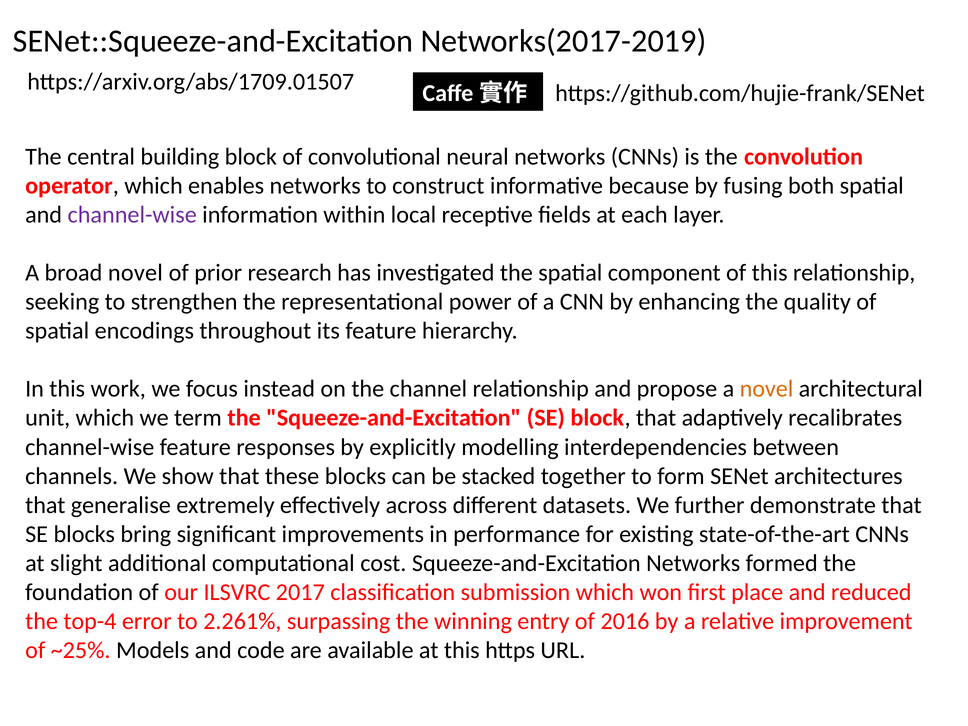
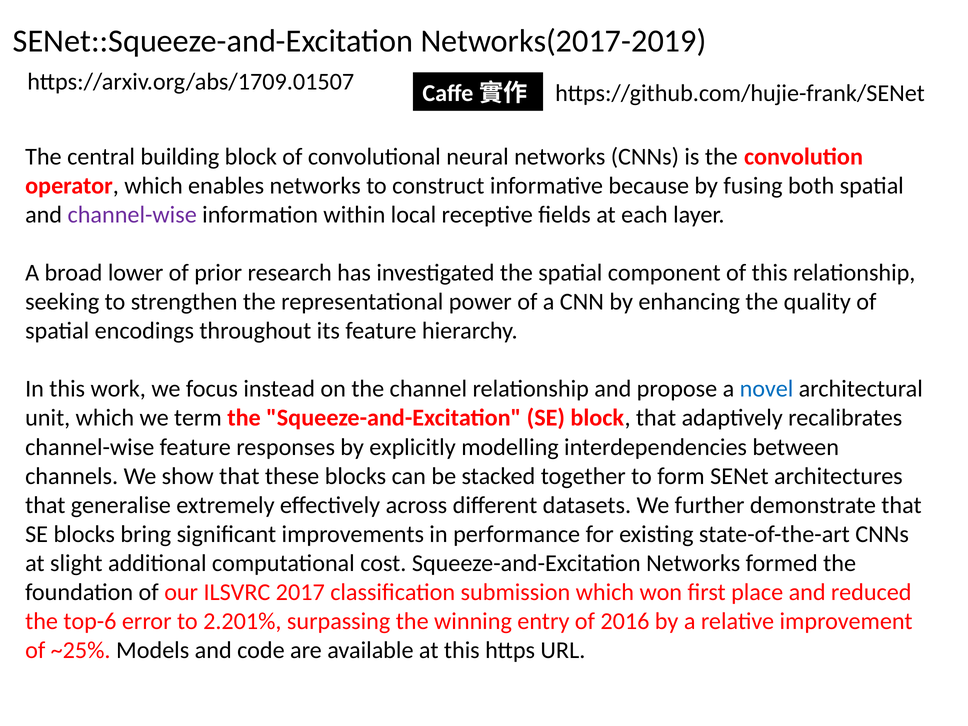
broad novel: novel -> lower (136, 273)
novel colour: orange -> blue (767, 389)
top-4: top-4 -> top-6 (90, 621)
2.261%: 2.261% -> 2.201% (242, 621)
